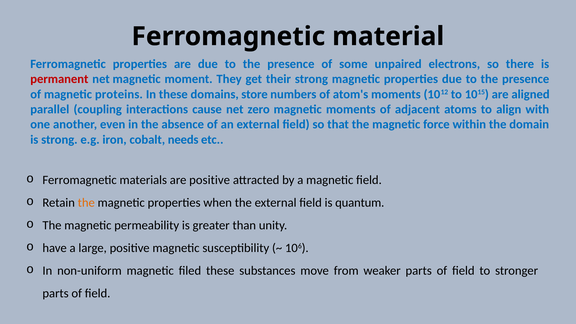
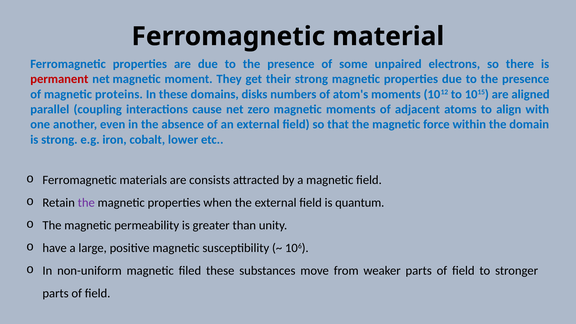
store: store -> disks (254, 94)
needs: needs -> lower (183, 140)
are positive: positive -> consists (210, 180)
the colour: orange -> purple (86, 203)
